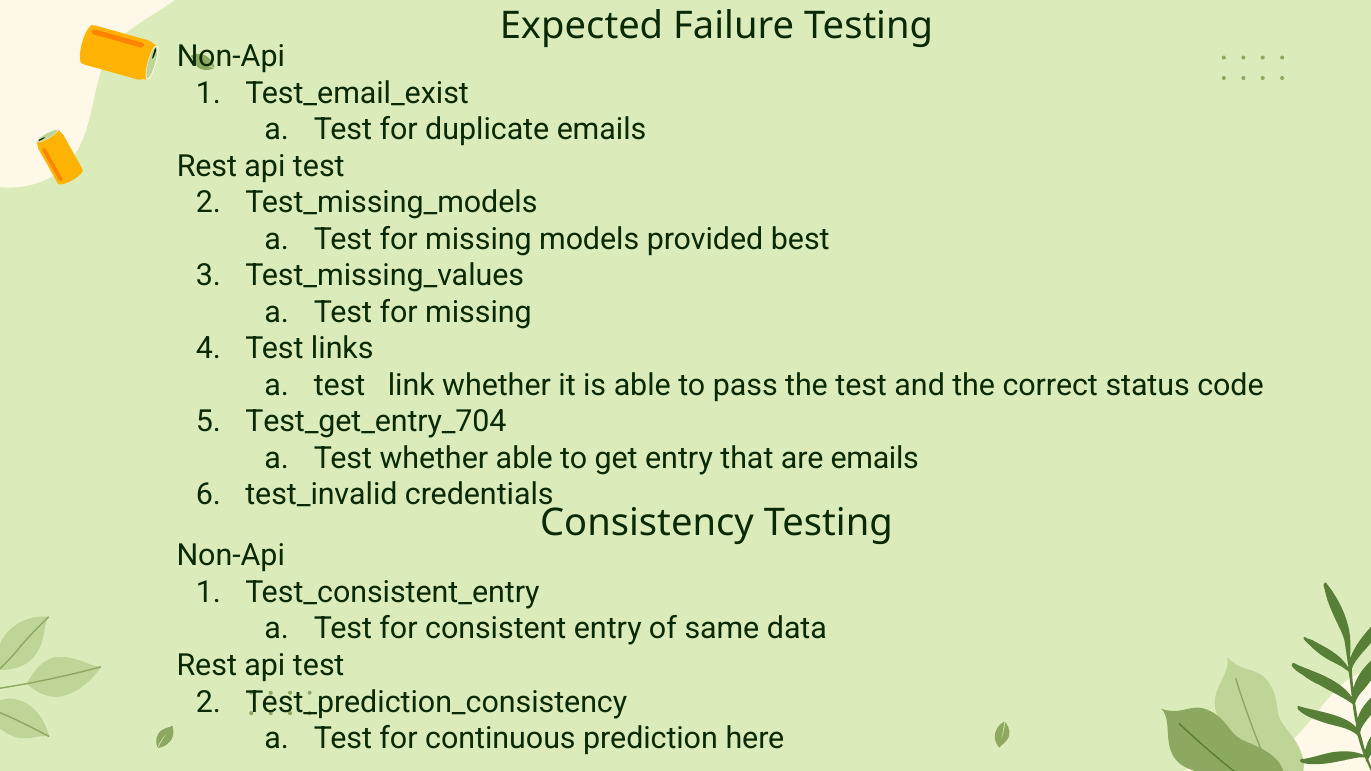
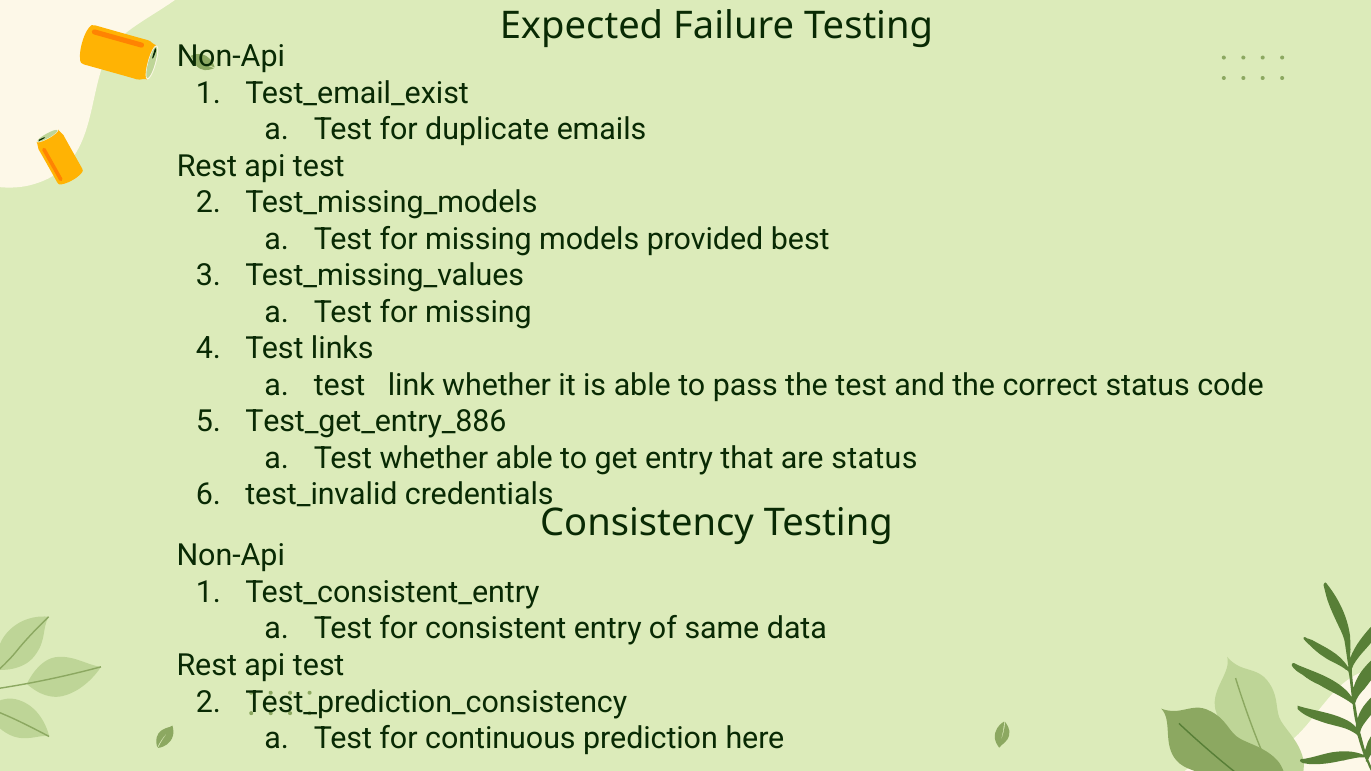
Test_get_entry_704: Test_get_entry_704 -> Test_get_entry_886 (376, 422)
are emails: emails -> status (874, 458)
